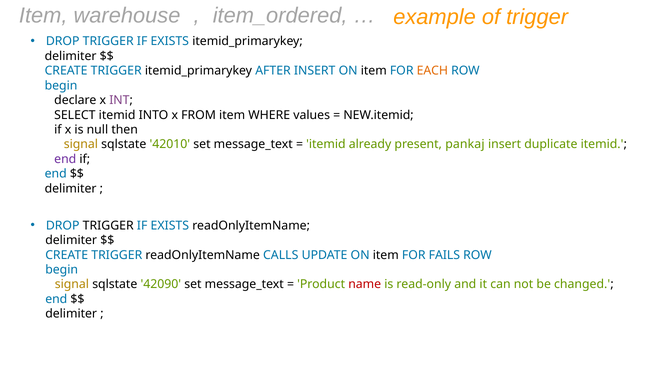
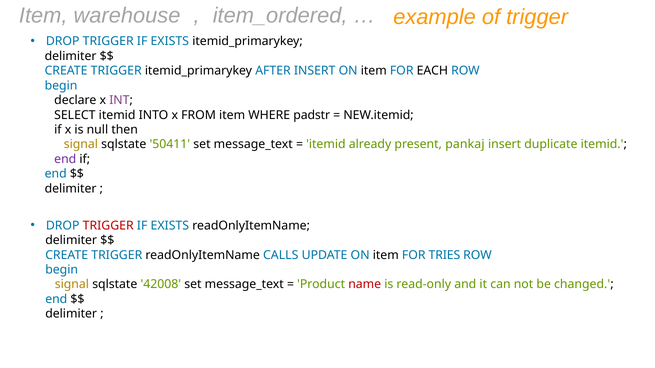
EACH colour: orange -> black (432, 71)
values: values -> padstr (312, 115)
42010: 42010 -> 50411 (170, 145)
TRIGGER colour: black -> red (108, 226)
FAILS: FAILS -> TRIES (444, 255)
42090: 42090 -> 42008 (161, 285)
